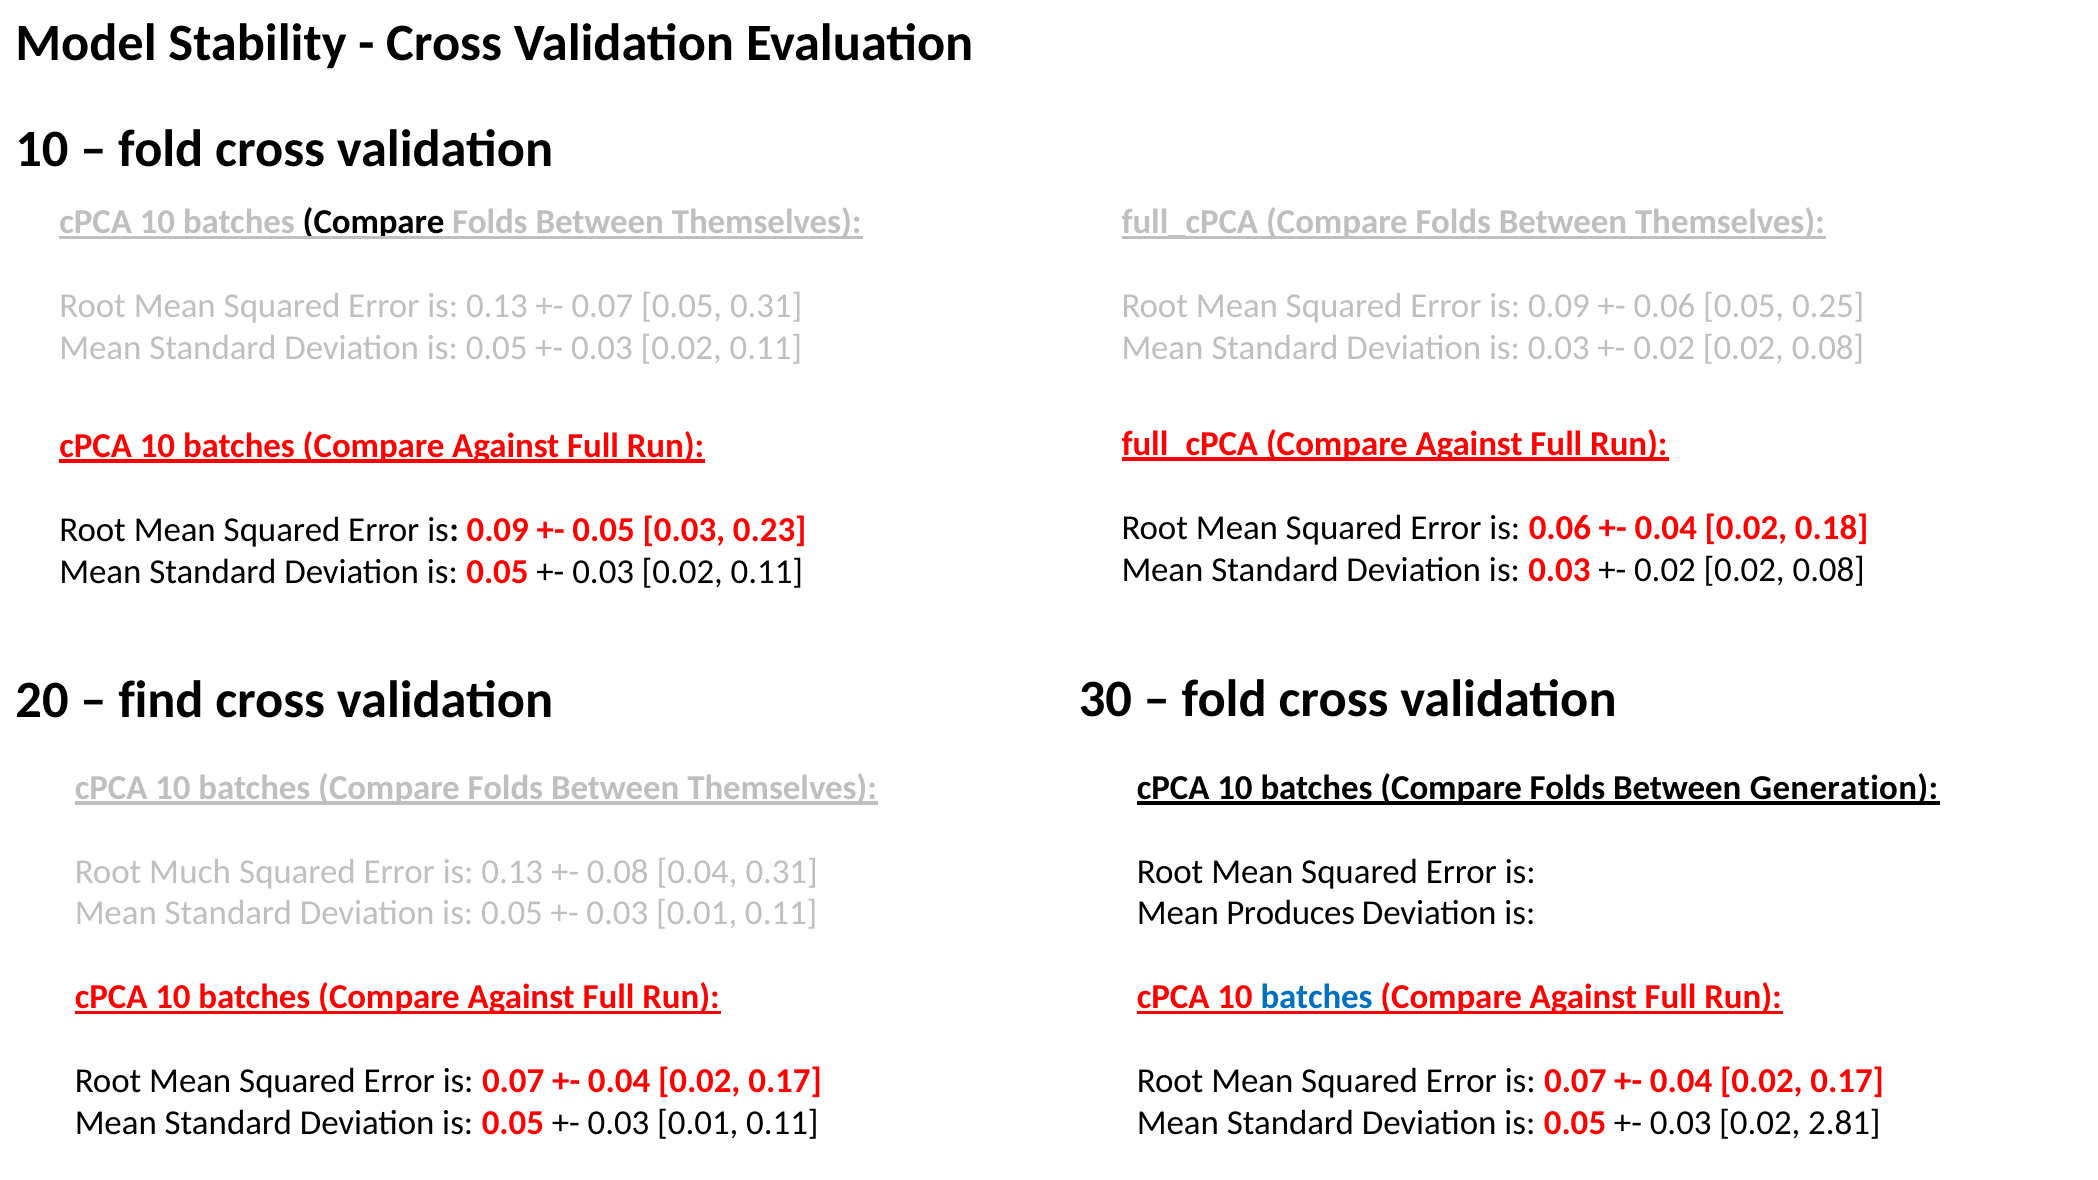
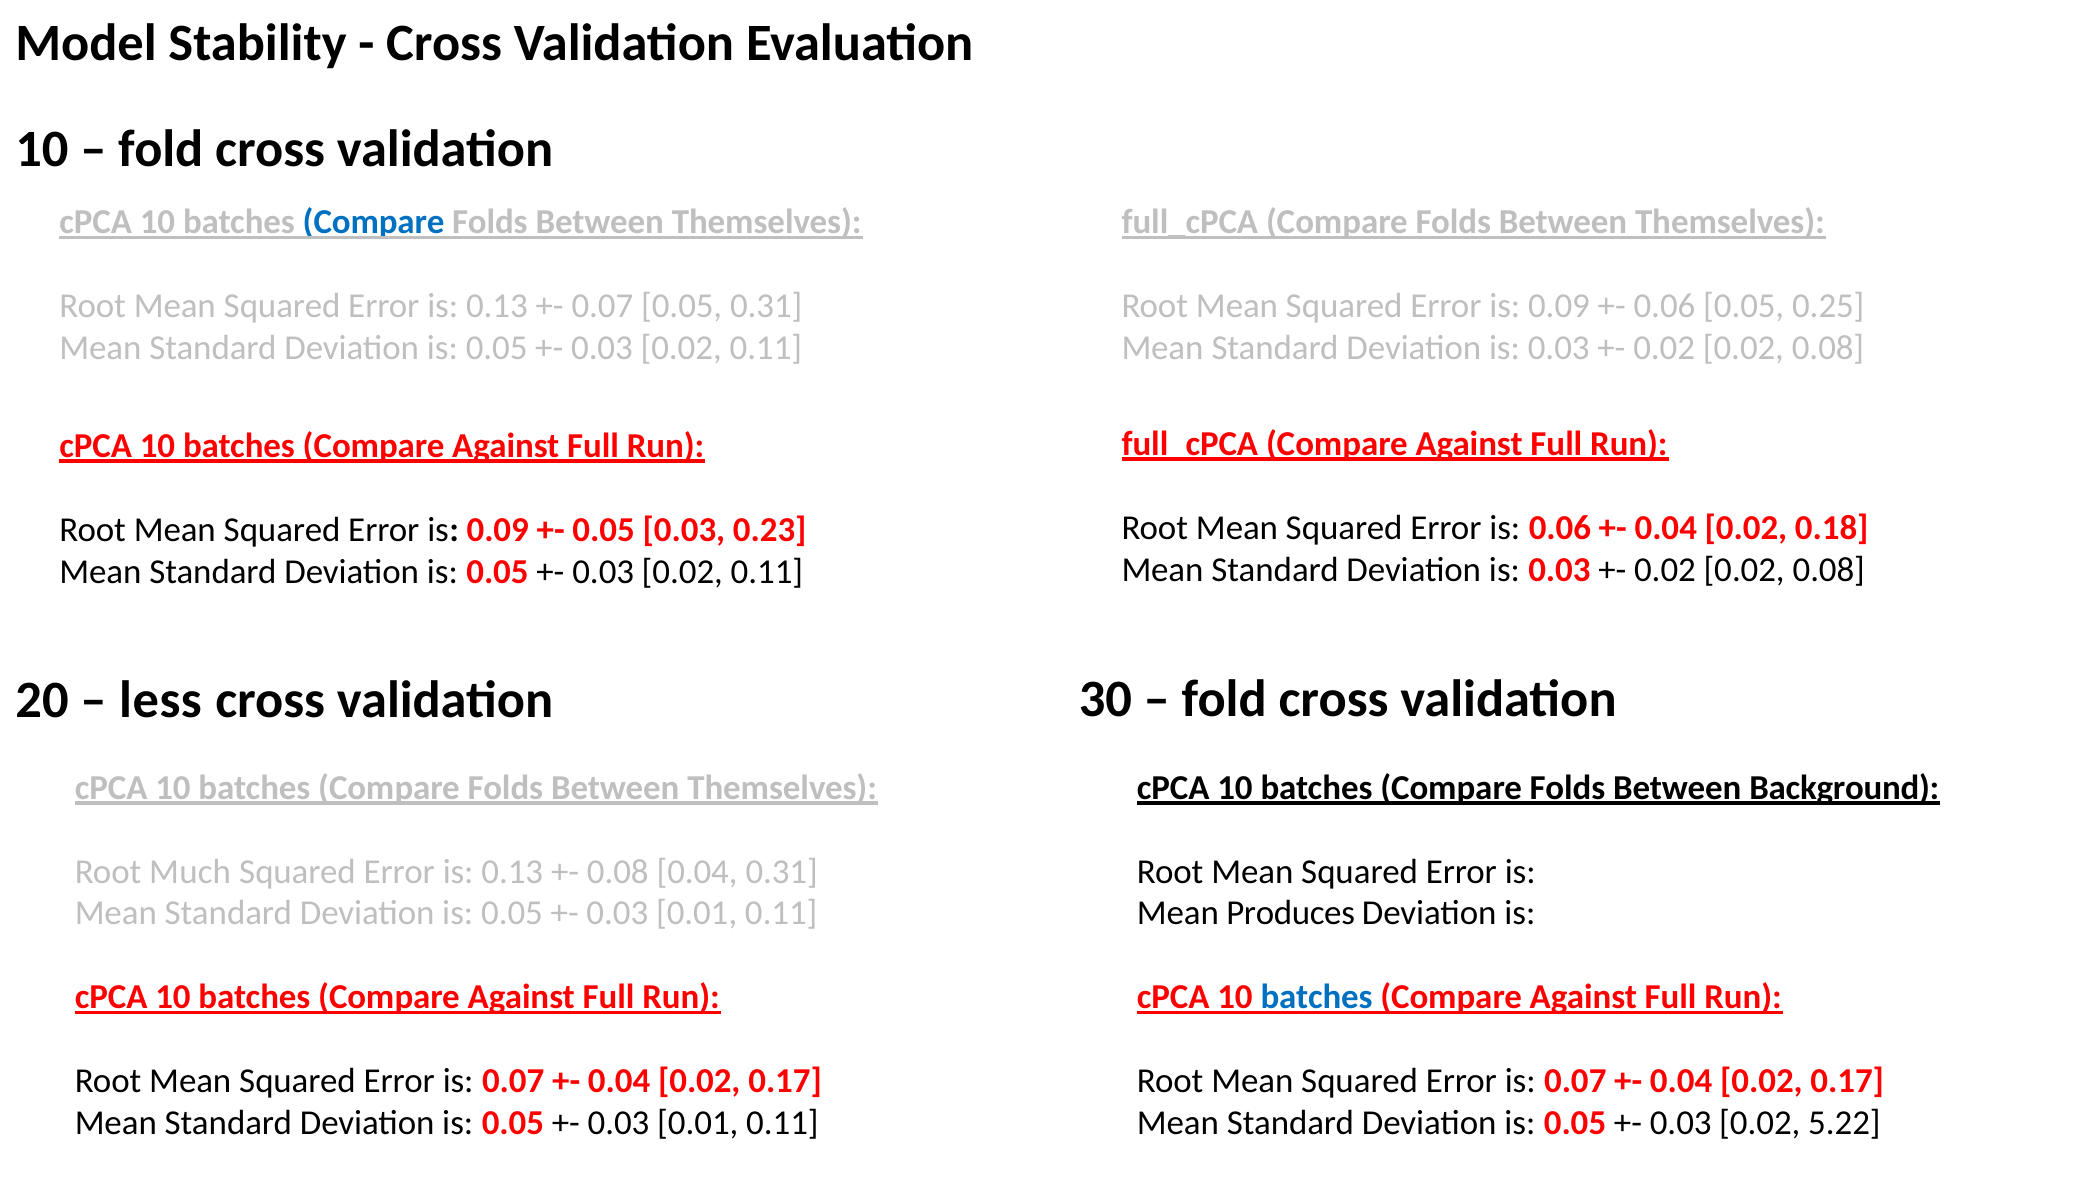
Compare colour: black -> blue (374, 222)
find: find -> less (161, 701)
Generation: Generation -> Background (1844, 788)
2.81: 2.81 -> 5.22 (1844, 1123)
